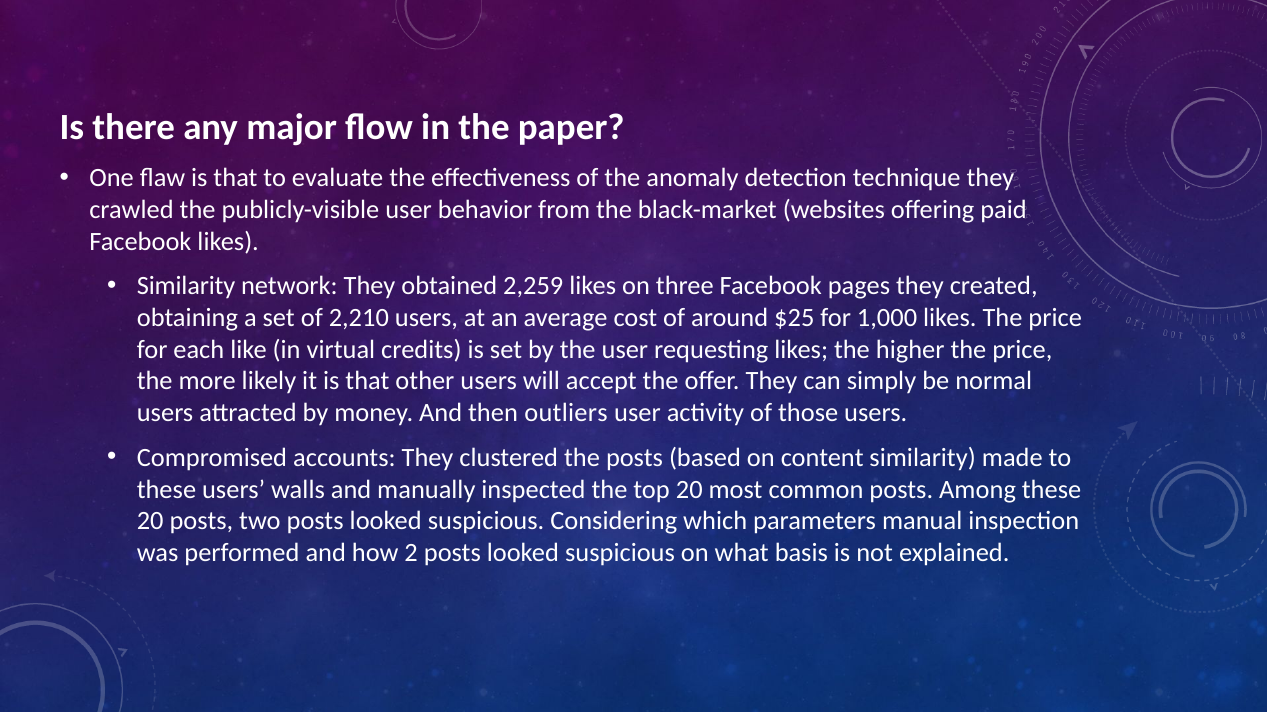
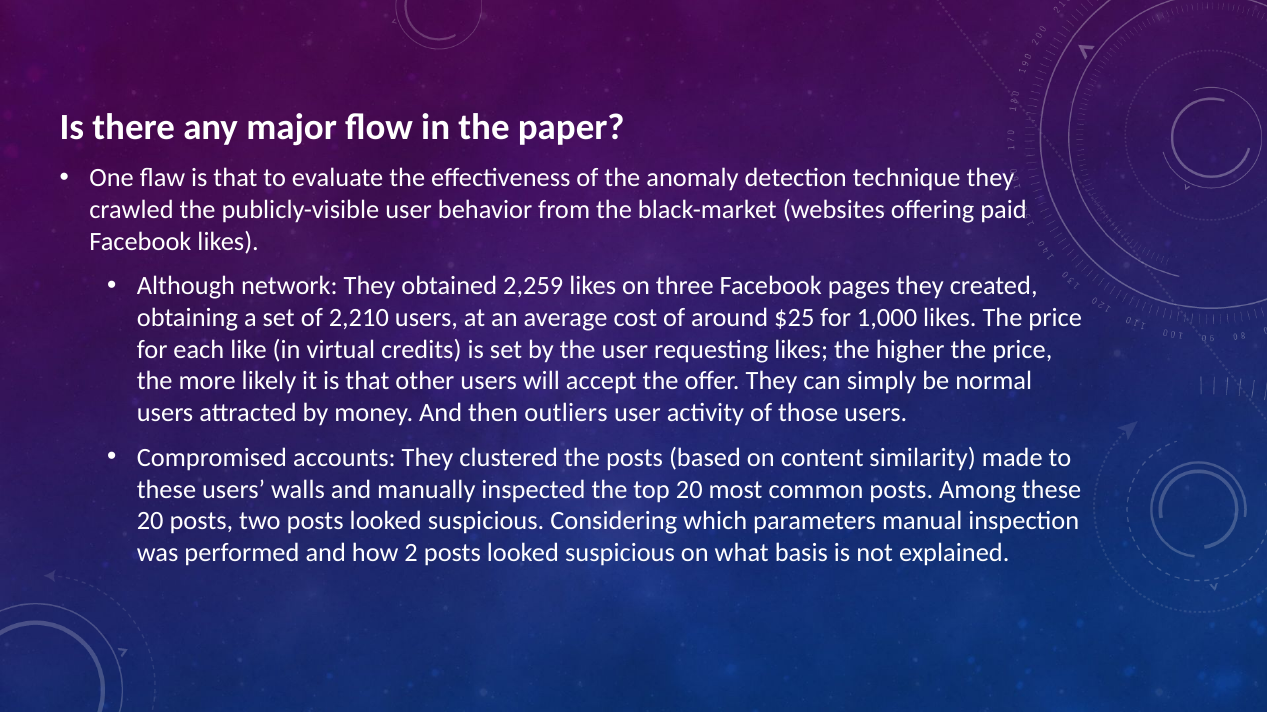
Similarity: Similarity -> Although (186, 286)
